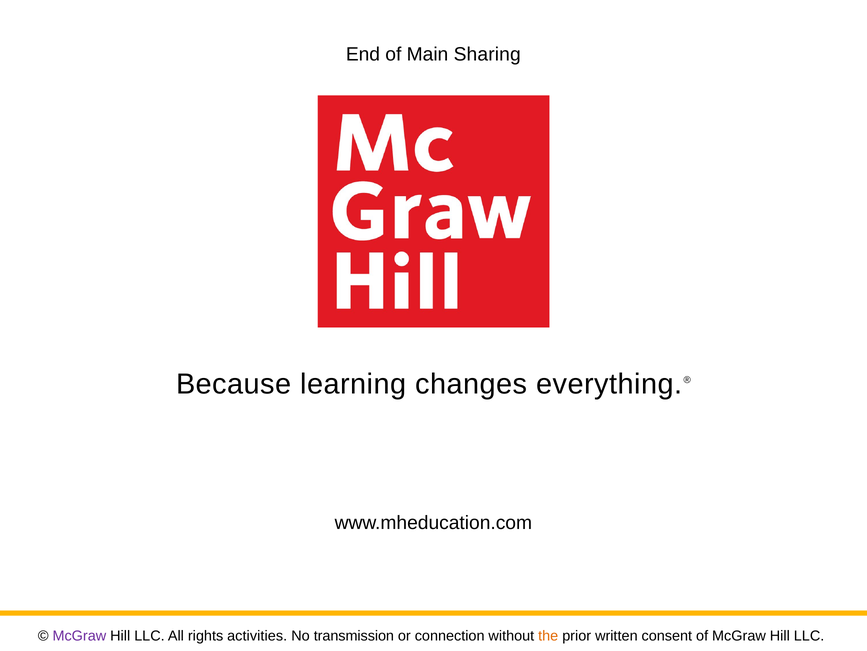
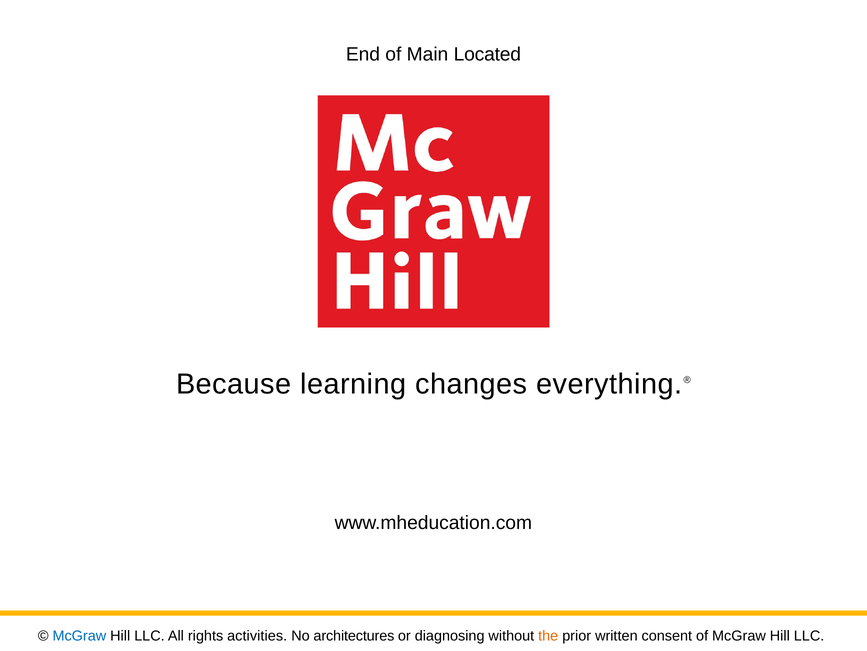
Sharing: Sharing -> Located (487, 54)
McGraw colour: purple -> blue (79, 635)
transmission: transmission -> architectures (354, 635)
connection: connection -> diagnosing (450, 635)
